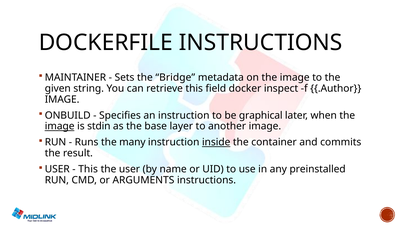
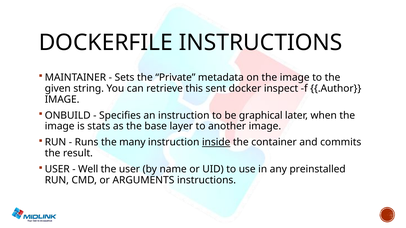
Bridge: Bridge -> Private (175, 78)
field: field -> sent (216, 89)
image underline: present -> none (60, 126)
stdin: stdin -> stats (99, 126)
This: This -> Well (88, 170)
